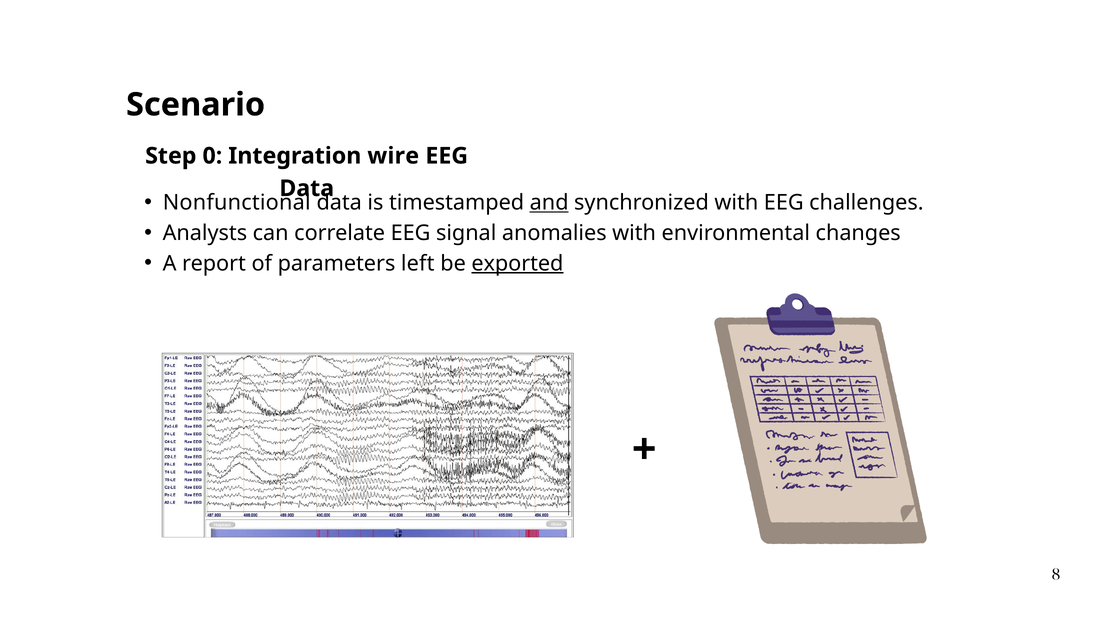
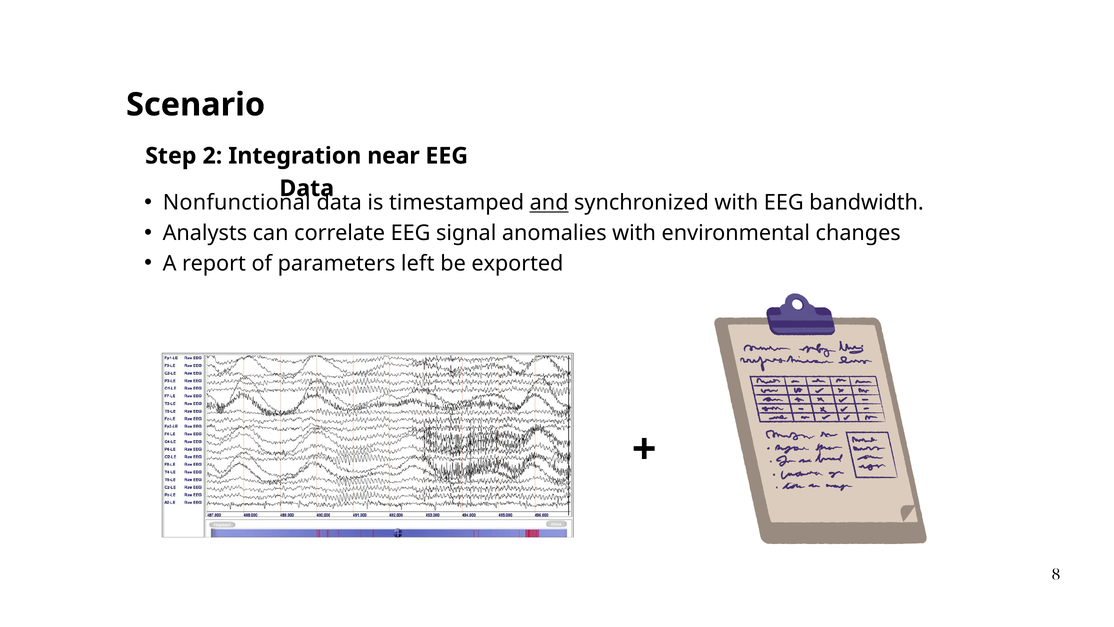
0: 0 -> 2 (212, 156)
wire: wire -> near (393, 156)
challenges: challenges -> bandwidth (866, 203)
exported underline: present -> none (517, 263)
